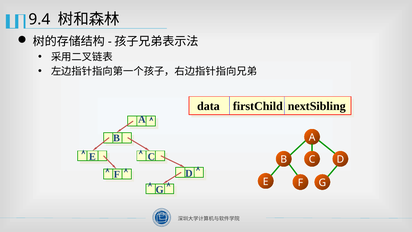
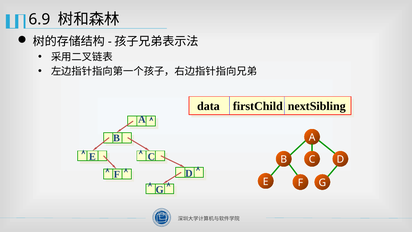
9.4: 9.4 -> 6.9 (39, 19)
